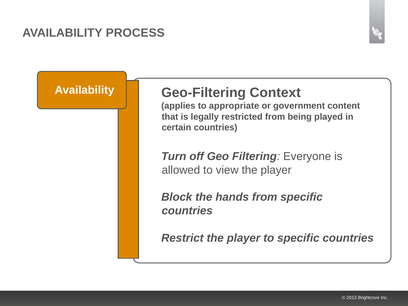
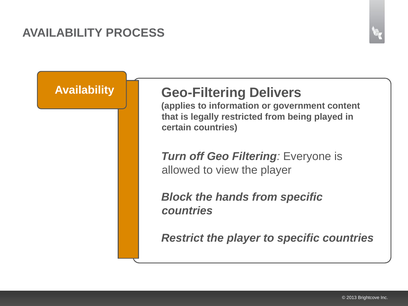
Context: Context -> Delivers (275, 93)
appropriate: appropriate -> information (234, 106)
